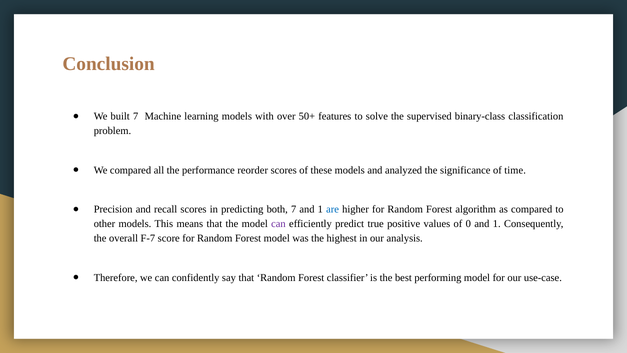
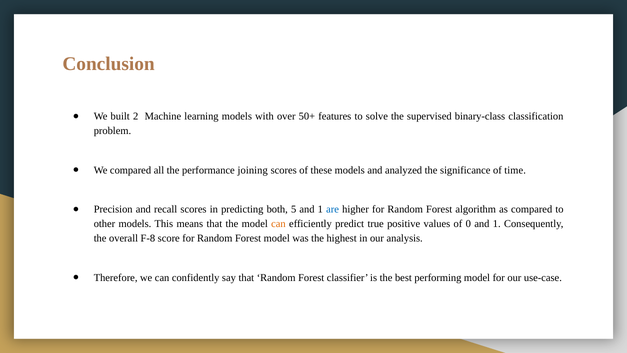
built 7: 7 -> 2 (136, 116)
reorder: reorder -> joining (253, 170)
both 7: 7 -> 5 (294, 209)
can colour: purple -> orange (278, 224)
F-7: F-7 -> F-8 (148, 238)
